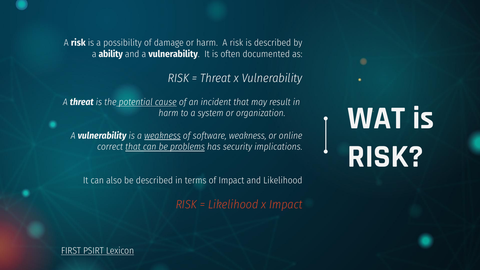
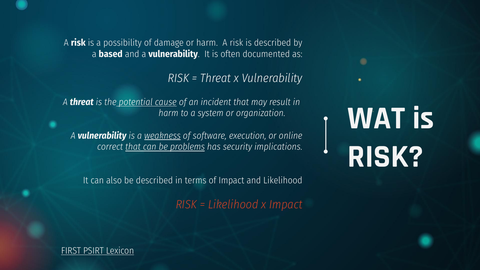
ability: ability -> based (111, 54)
software weakness: weakness -> execution (248, 136)
